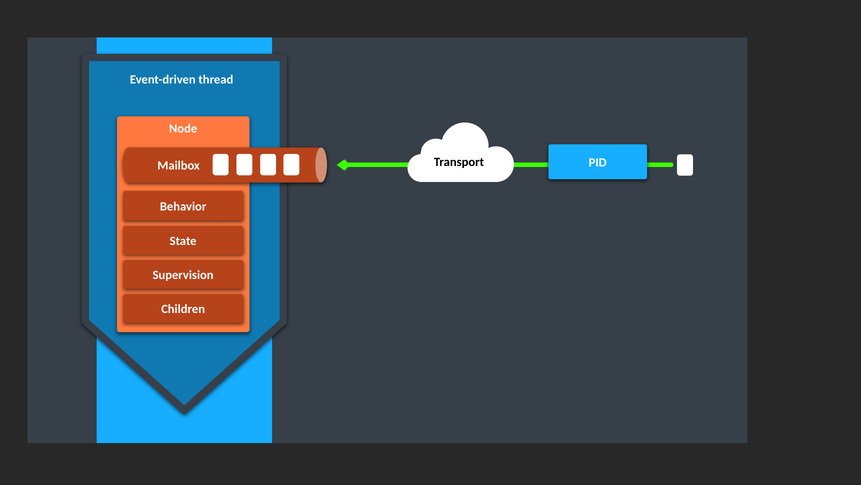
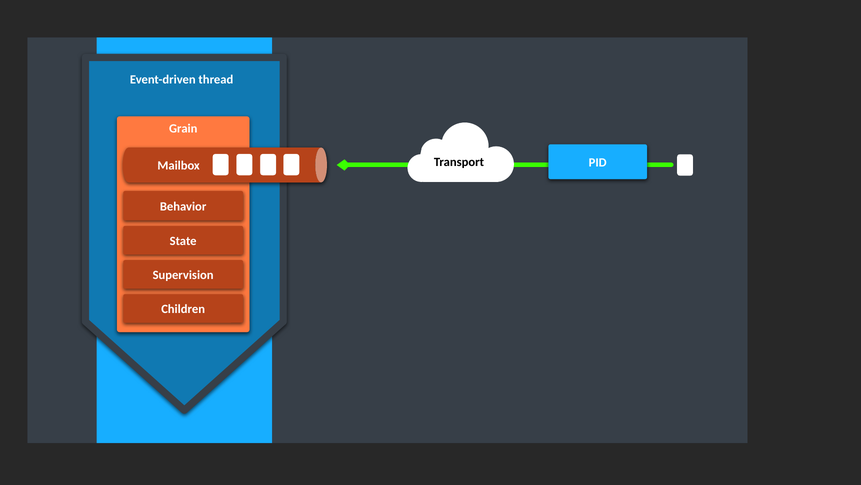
Node: Node -> Grain (183, 129)
